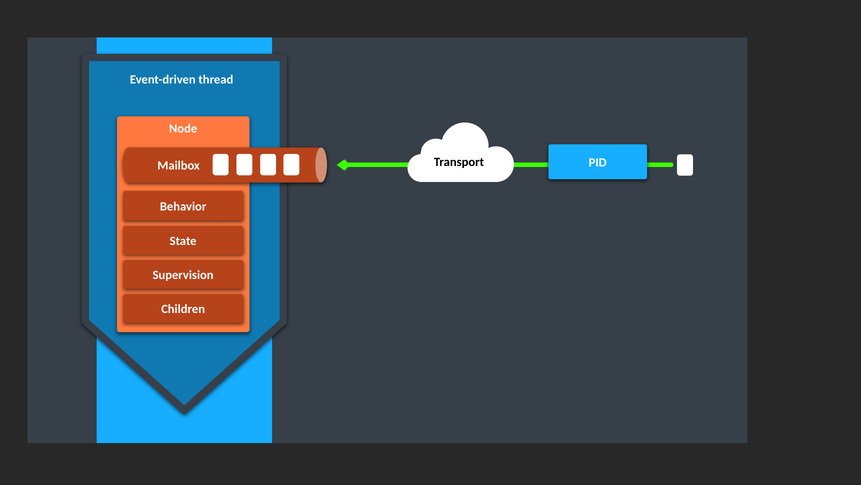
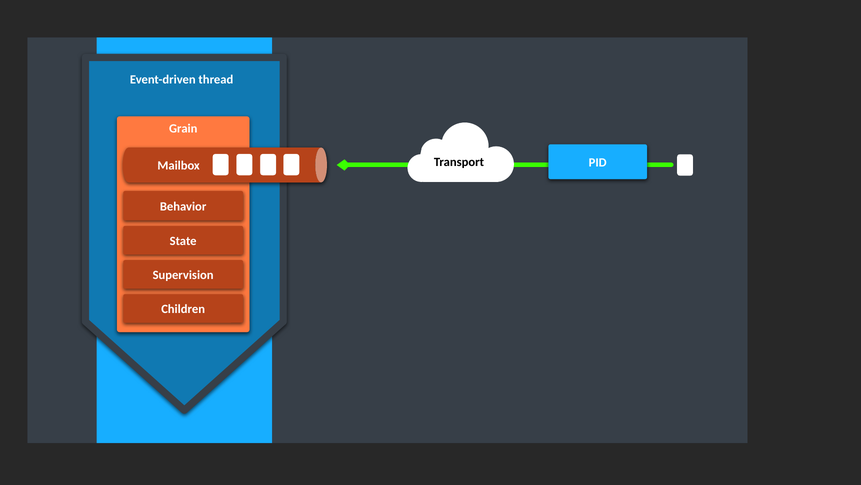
Node: Node -> Grain (183, 129)
